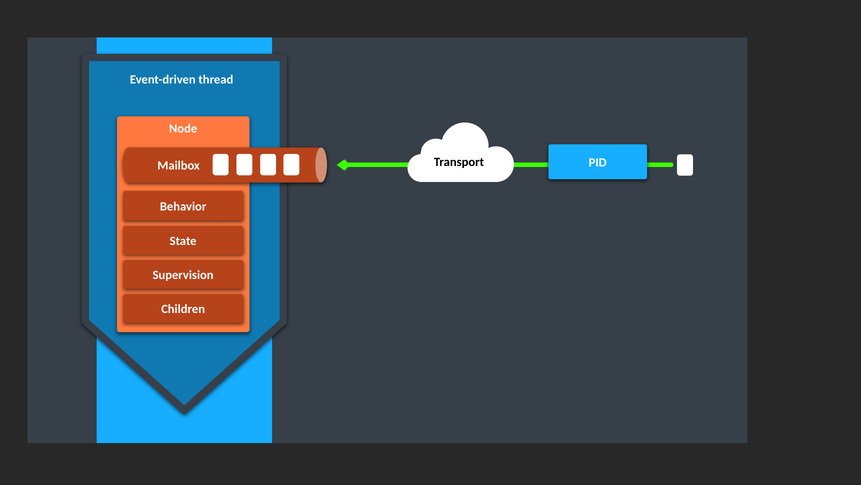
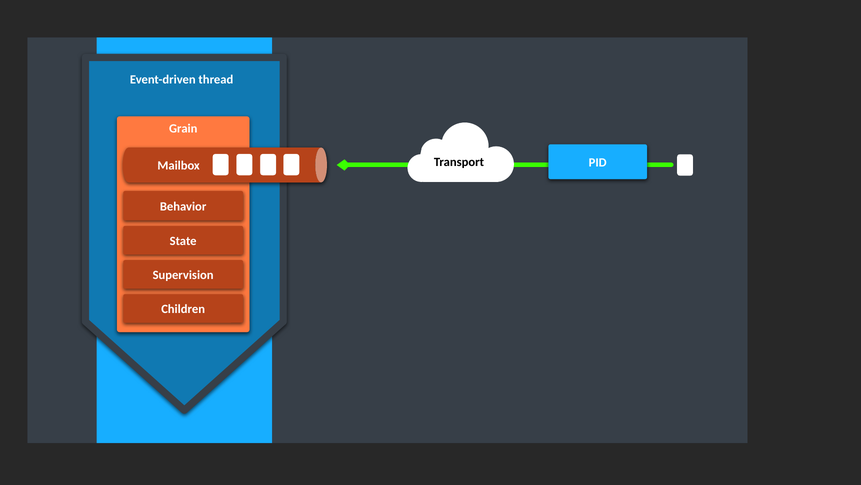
Node: Node -> Grain (183, 129)
